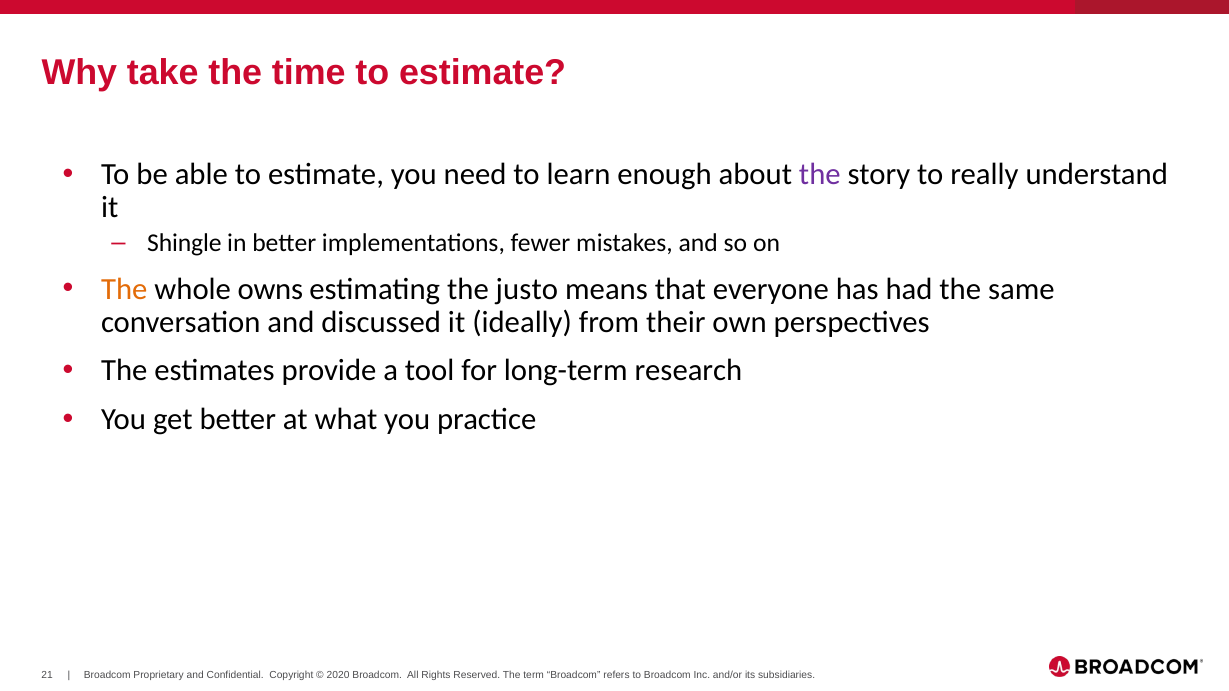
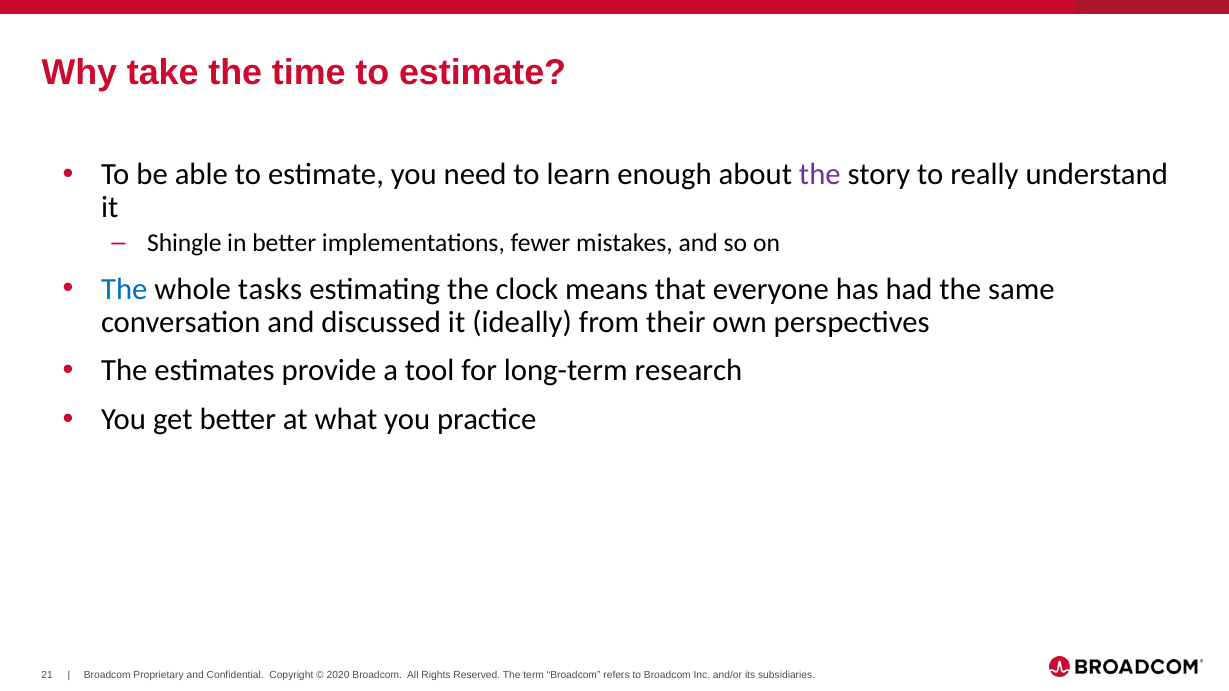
The colour: orange -> blue (124, 289)
owns: owns -> tasks (270, 289)
justo: justo -> clock (527, 289)
